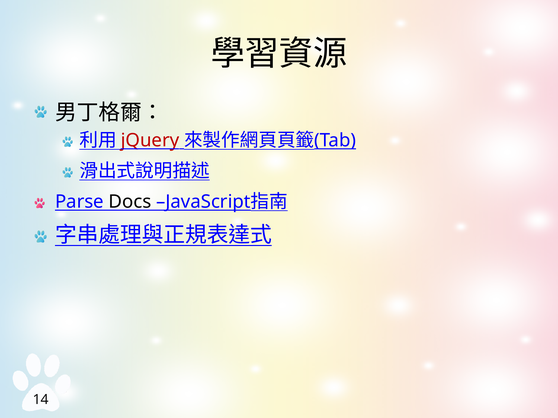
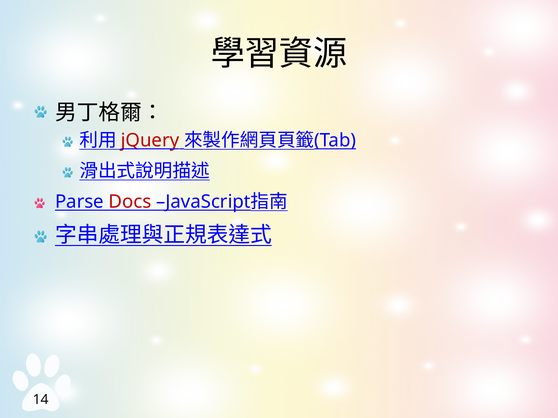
Docs colour: black -> red (130, 202)
